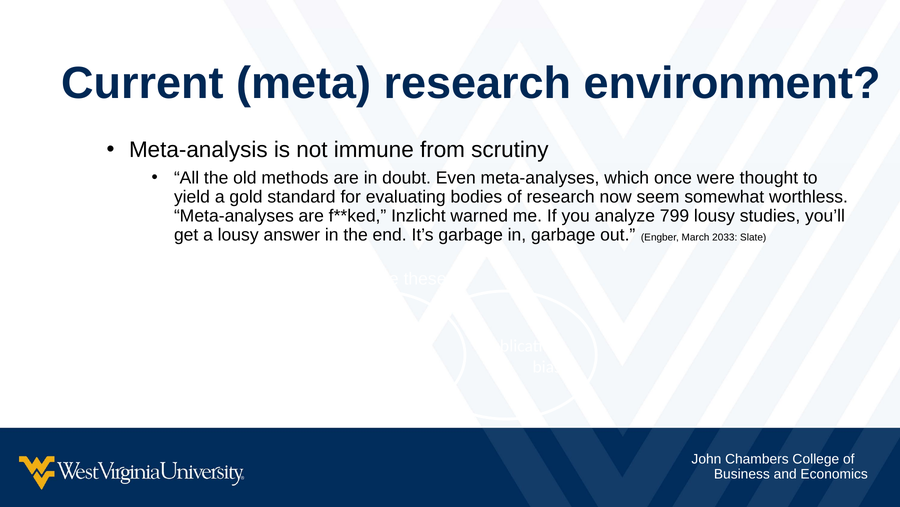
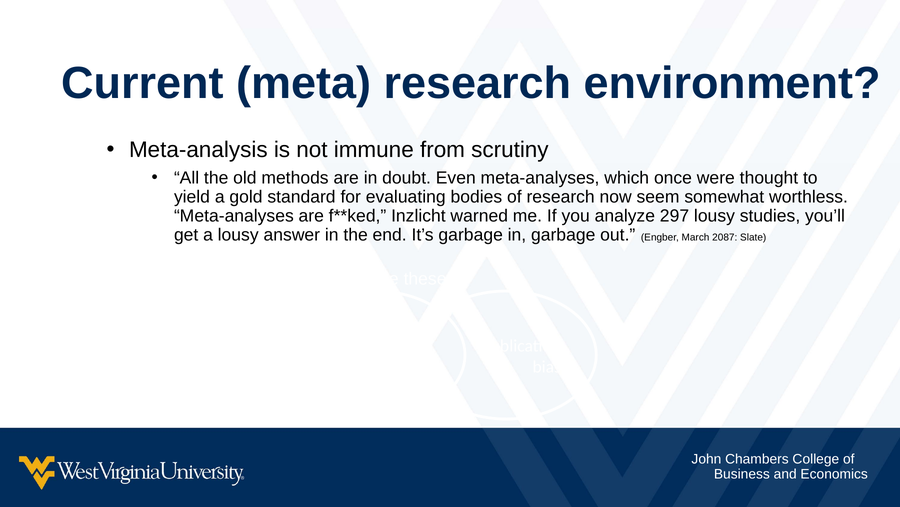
799: 799 -> 297 (675, 215)
2033: 2033 -> 2087 (725, 237)
